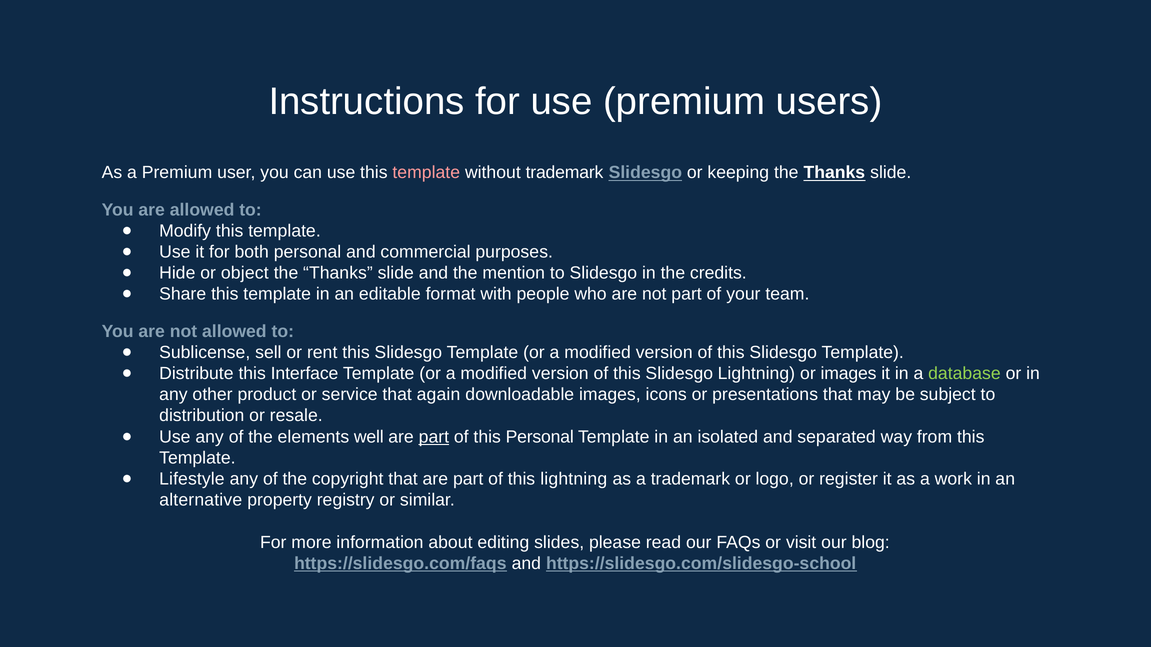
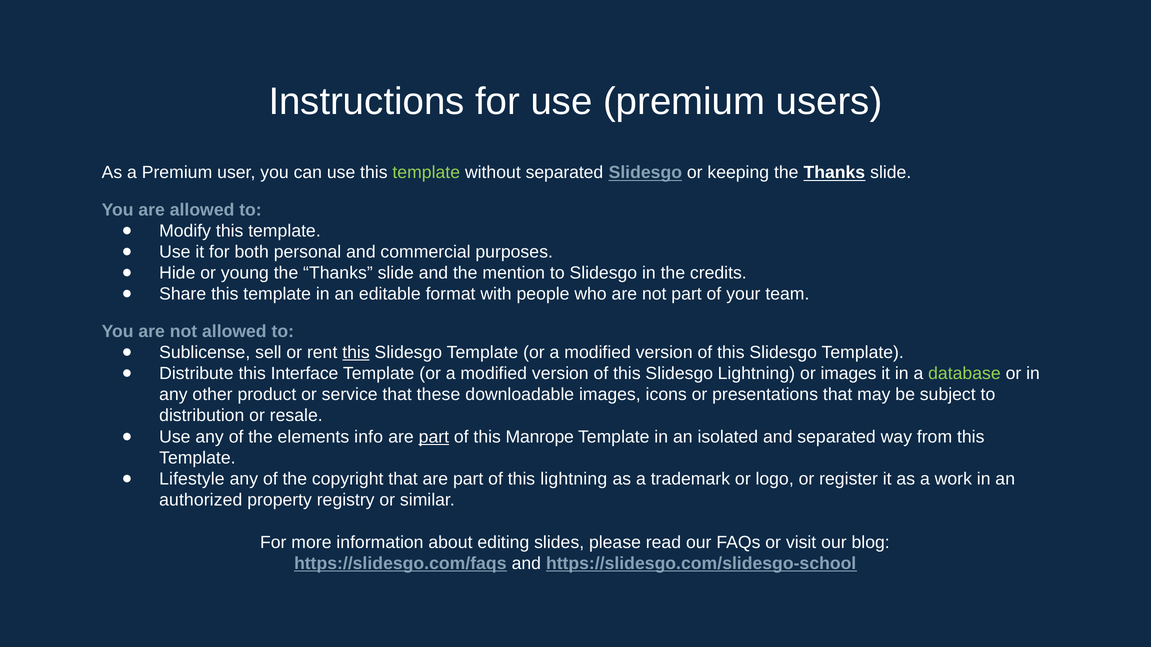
template colour: pink -> light green (426, 173)
without trademark: trademark -> separated (564, 173)
object: object -> young (245, 273)
this underline: none -> present (356, 353)
again: again -> these (438, 395)
well: well -> info (369, 437)
this Personal: Personal -> Manrope (540, 437)
alternative: alternative -> authorized (201, 500)
